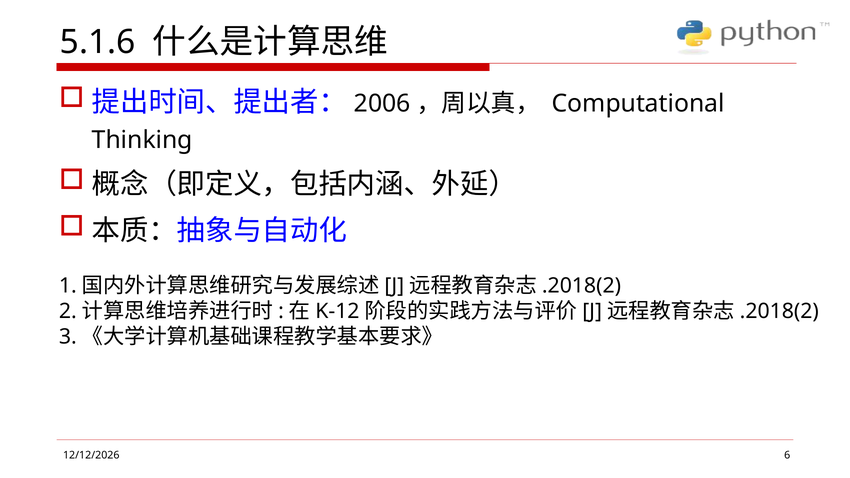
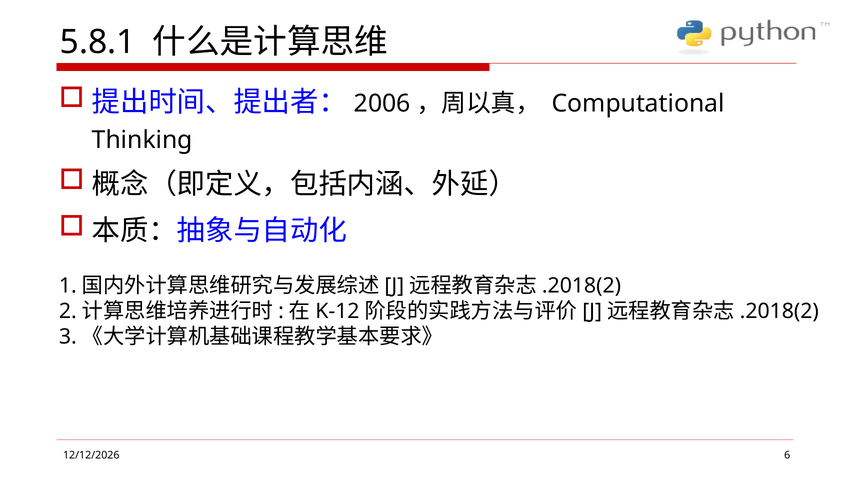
5.1.6: 5.1.6 -> 5.8.1 (98, 42)
